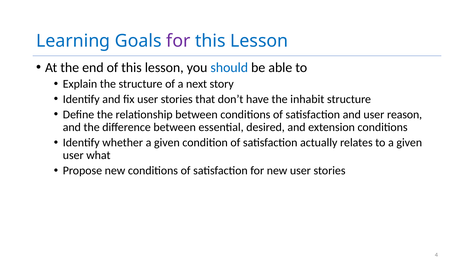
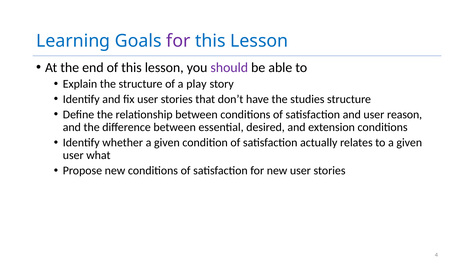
should colour: blue -> purple (229, 67)
next: next -> play (196, 84)
inhabit: inhabit -> studies (307, 99)
